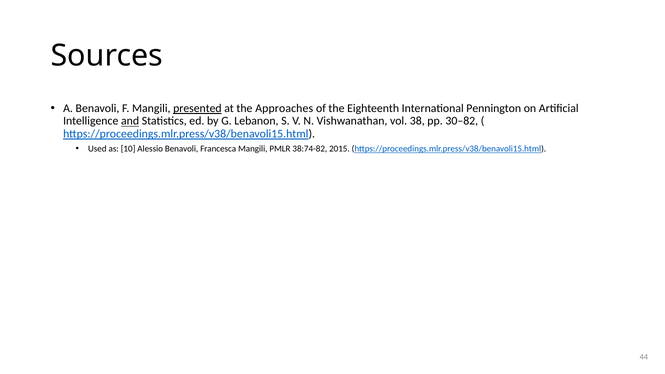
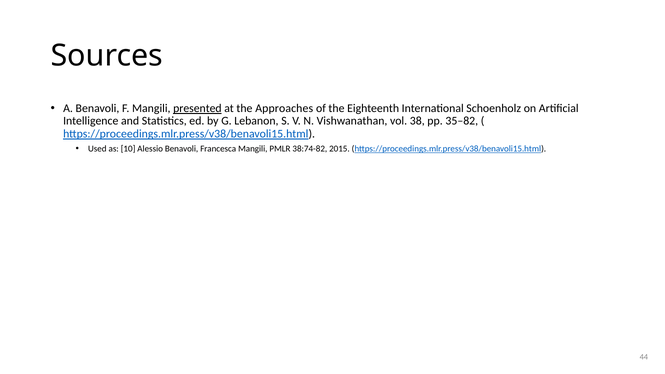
Pennington: Pennington -> Schoenholz (494, 108)
and underline: present -> none (130, 121)
30–82: 30–82 -> 35–82 (462, 121)
